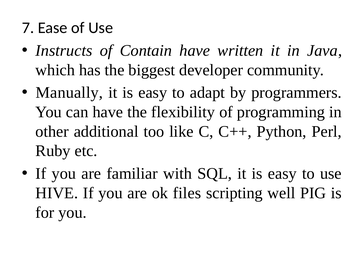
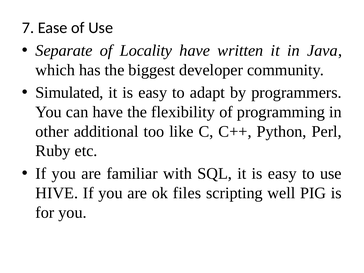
Instructs: Instructs -> Separate (64, 51)
Contain: Contain -> Locality (146, 51)
Manually: Manually -> Simulated (69, 93)
